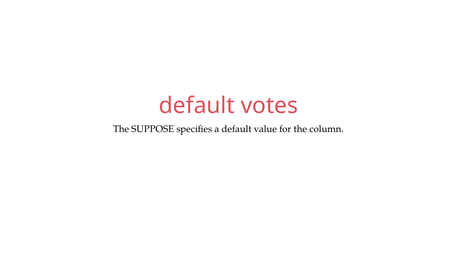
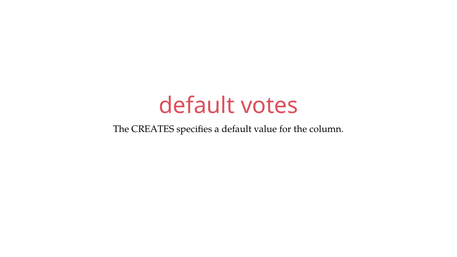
SUPPOSE: SUPPOSE -> CREATES (153, 129)
